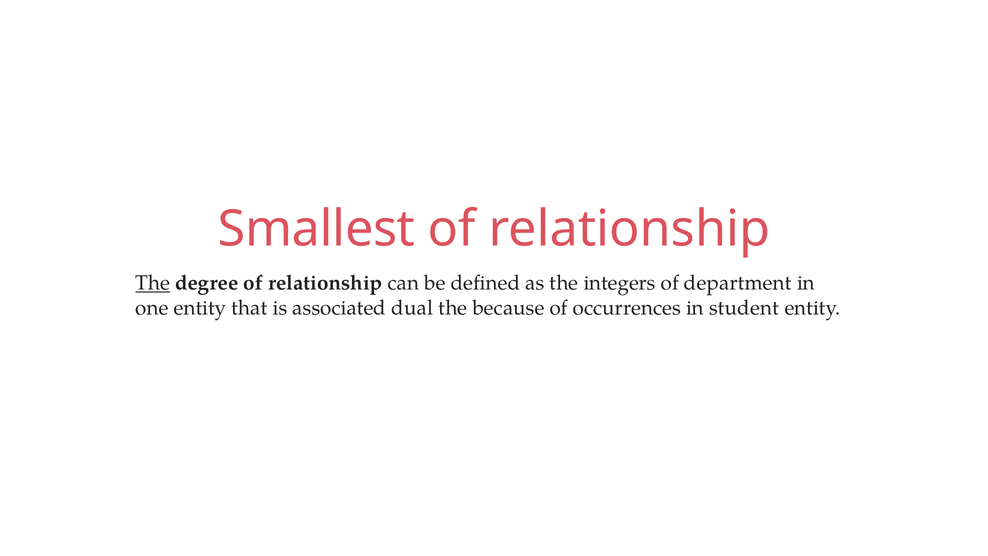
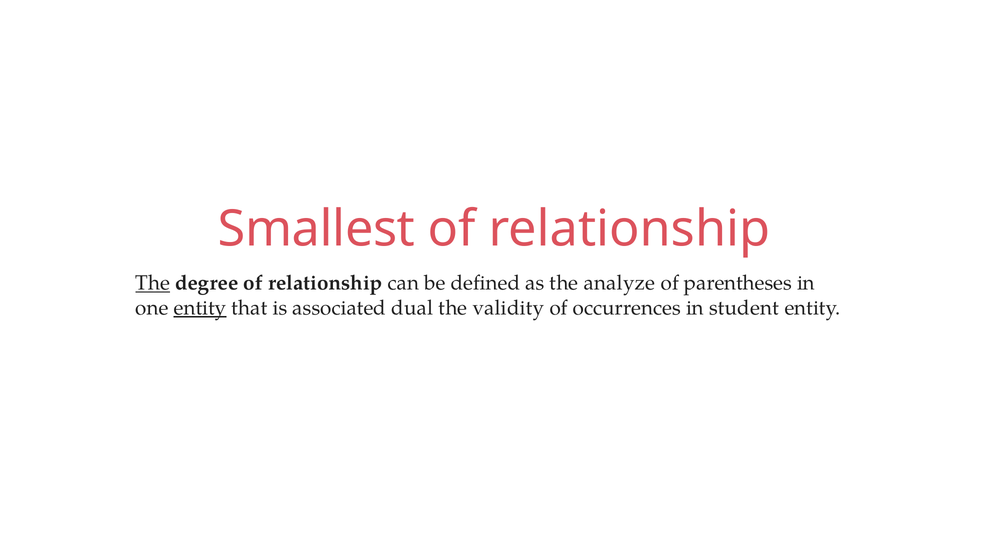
integers: integers -> analyze (619, 283)
department: department -> parentheses (738, 283)
entity underline: none -> present (200, 308)
because: because -> validity (508, 308)
